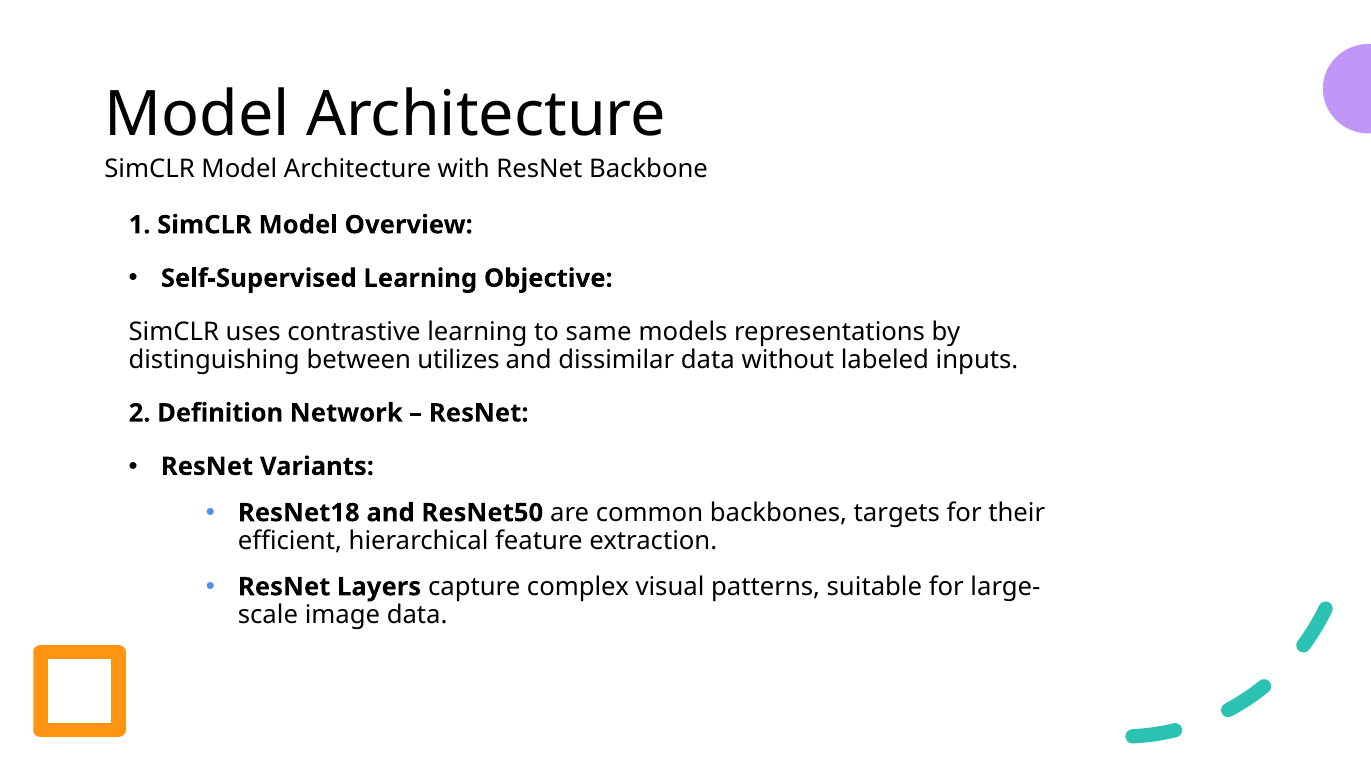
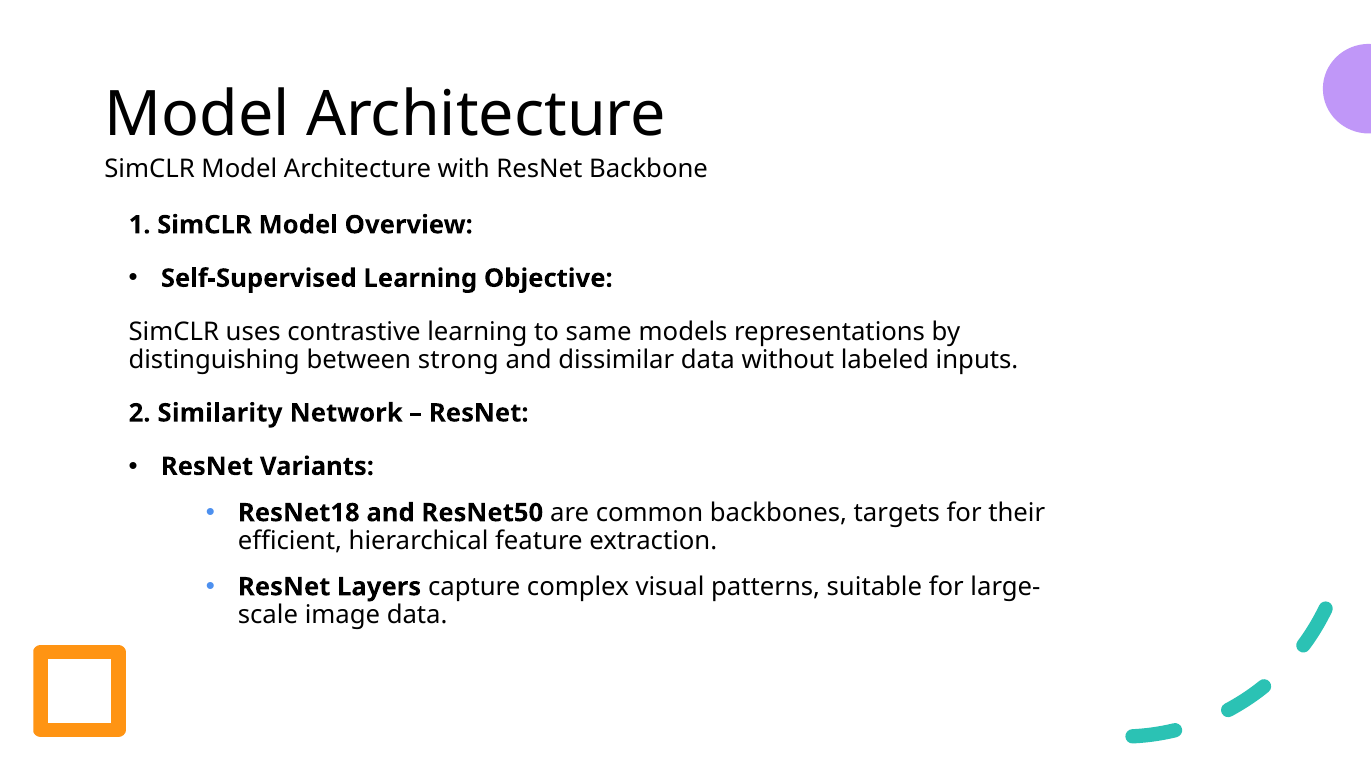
utilizes: utilizes -> strong (458, 360)
Definition: Definition -> Similarity (220, 413)
